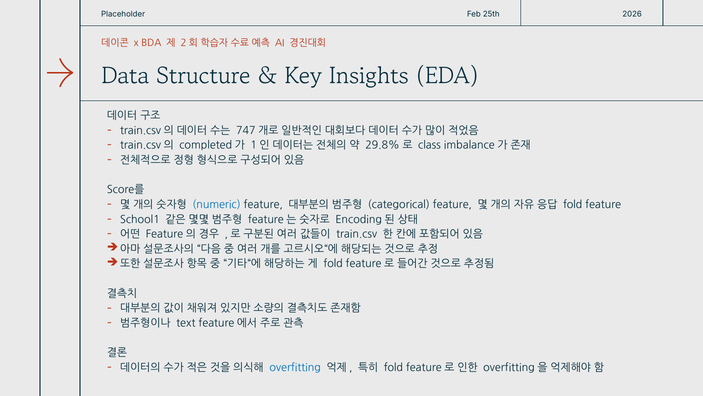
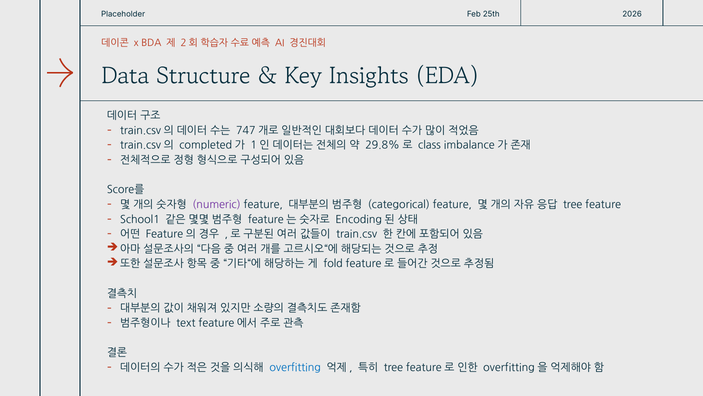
numeric colour: blue -> purple (217, 204)
fold: fold -> tree (573, 204)
fold: fold -> tree (393, 367)
